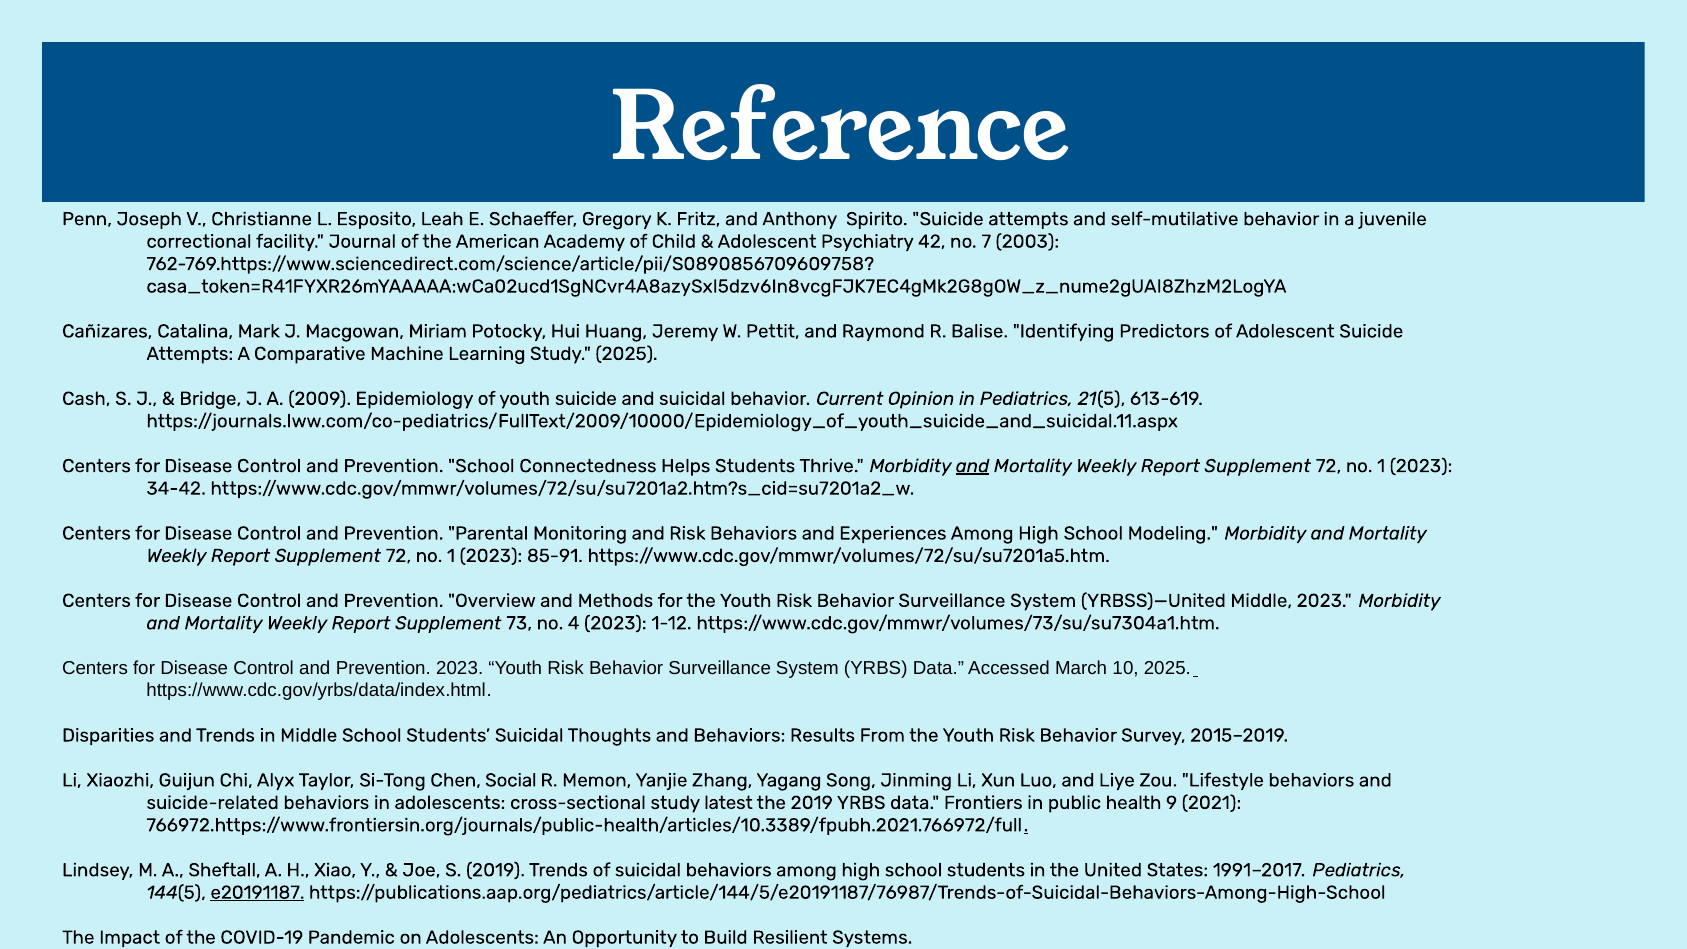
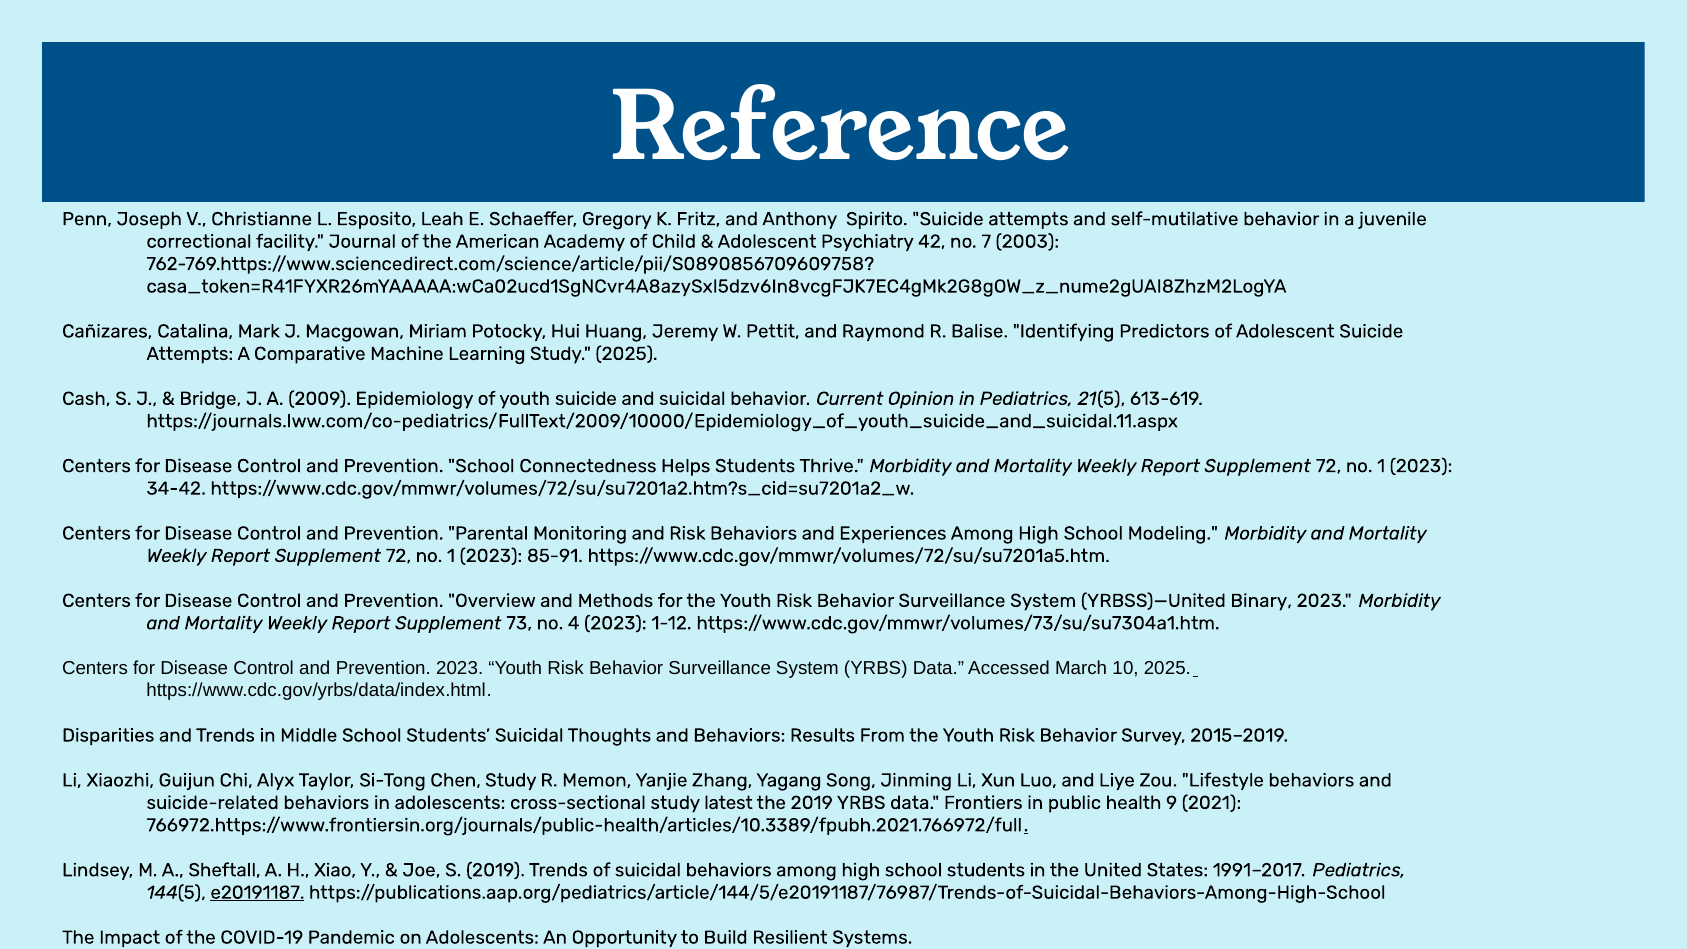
and underline: present -> none (973, 466)
YRBSS)—United Middle: Middle -> Binary (1261, 601)
Chen Social: Social -> Study (511, 780)
